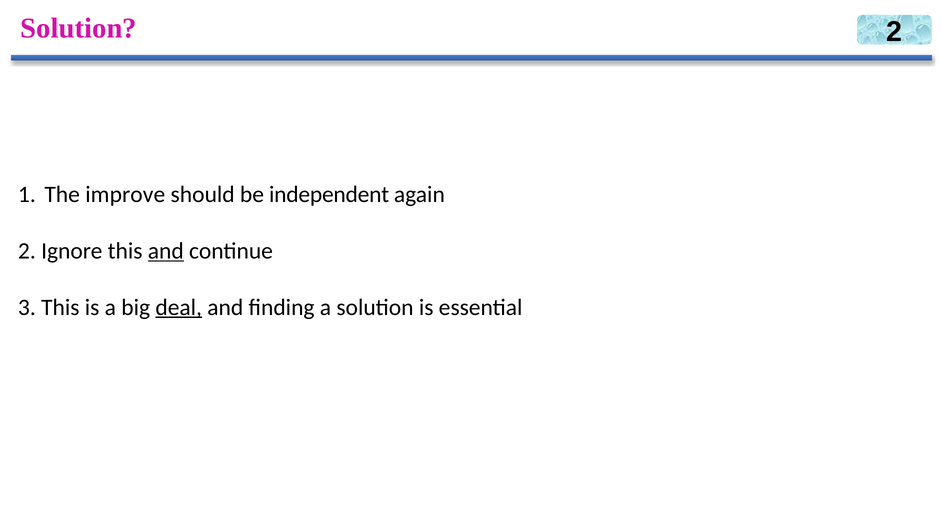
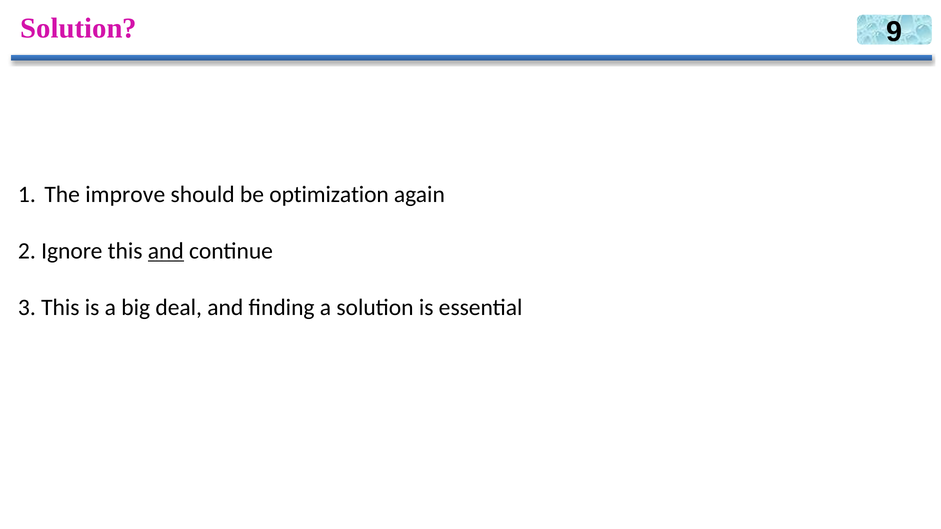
Solution 2: 2 -> 9 (894, 32)
independent: independent -> optimization (329, 195)
deal underline: present -> none (179, 307)
